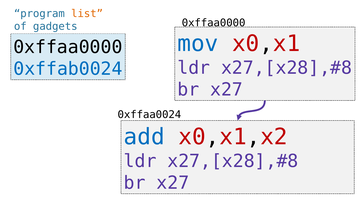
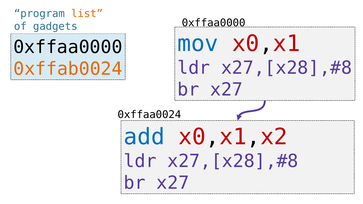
0xffab0024 colour: blue -> orange (68, 69)
